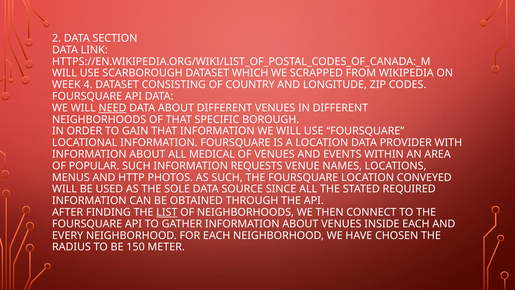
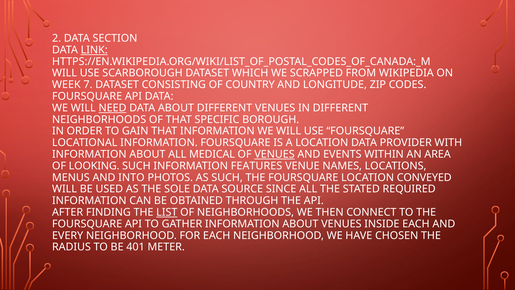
LINK underline: none -> present (94, 50)
4: 4 -> 7 (88, 85)
VENUES underline: none -> present (275, 154)
POPULAR: POPULAR -> LOOKING (94, 166)
REQUESTS: REQUESTS -> FEATURES (257, 166)
HTTP: HTTP -> INTO (131, 177)
150: 150 -> 401 (136, 247)
